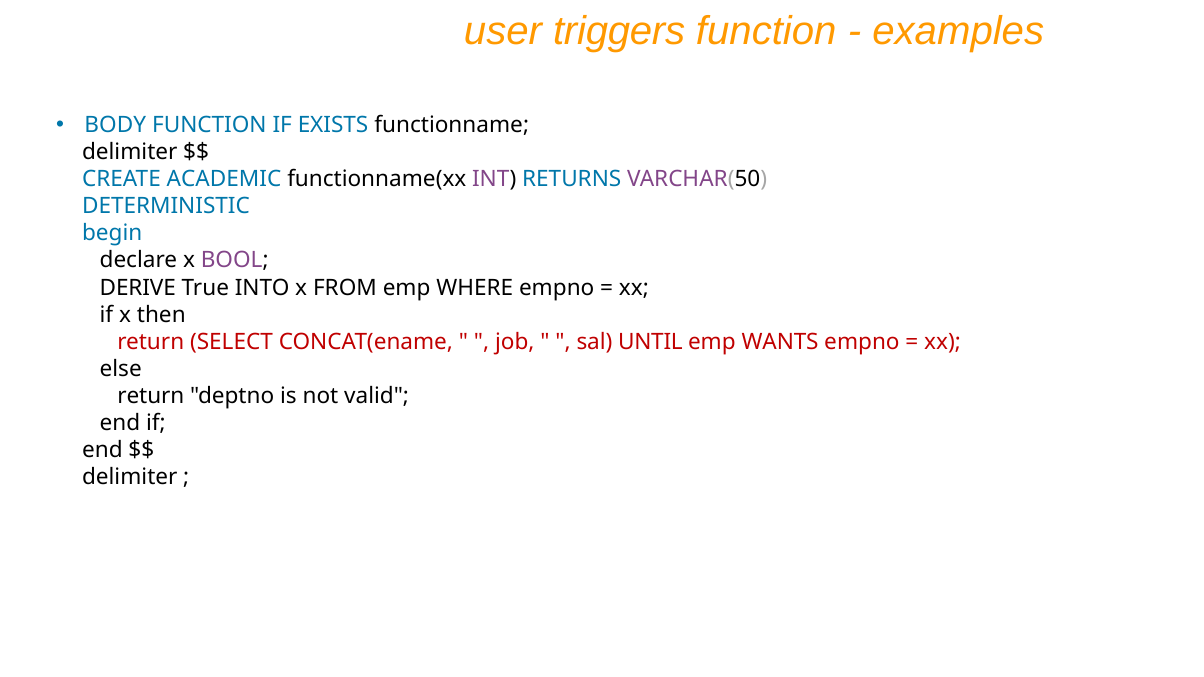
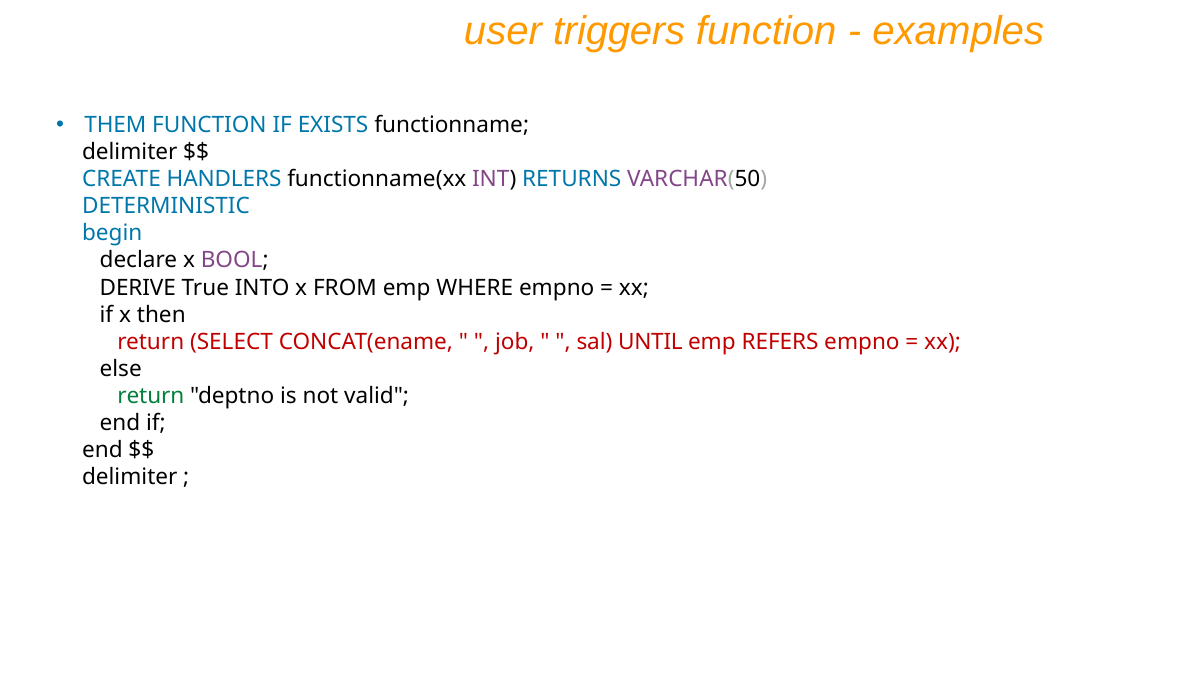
BODY: BODY -> THEM (115, 125)
ACADEMIC: ACADEMIC -> HANDLERS (224, 179)
WANTS: WANTS -> REFERS (780, 342)
return colour: black -> green (151, 396)
